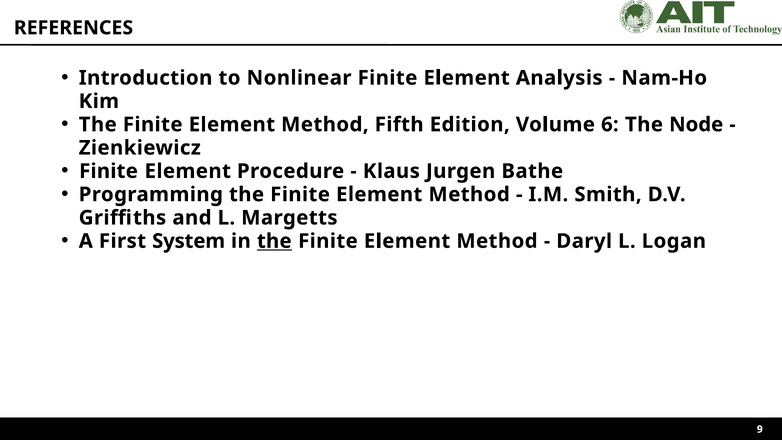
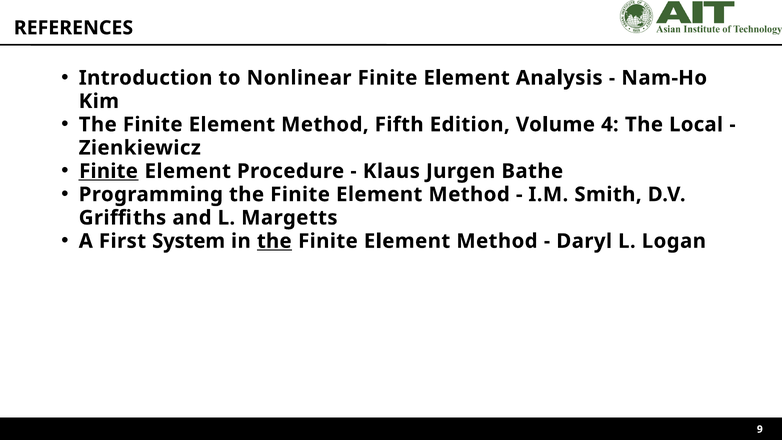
6: 6 -> 4 (610, 124)
Node: Node -> Local (696, 124)
Finite underline: none -> present (108, 171)
